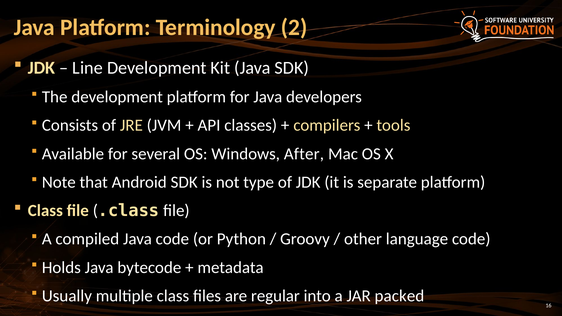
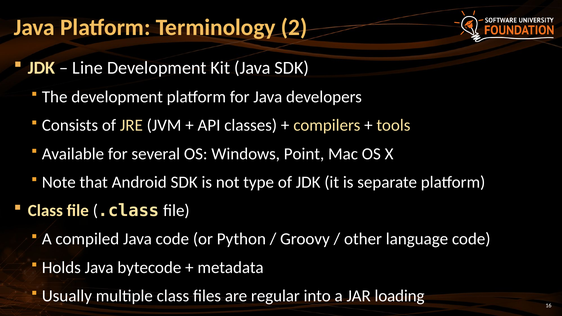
After: After -> Point (304, 154)
packed: packed -> loading (400, 296)
